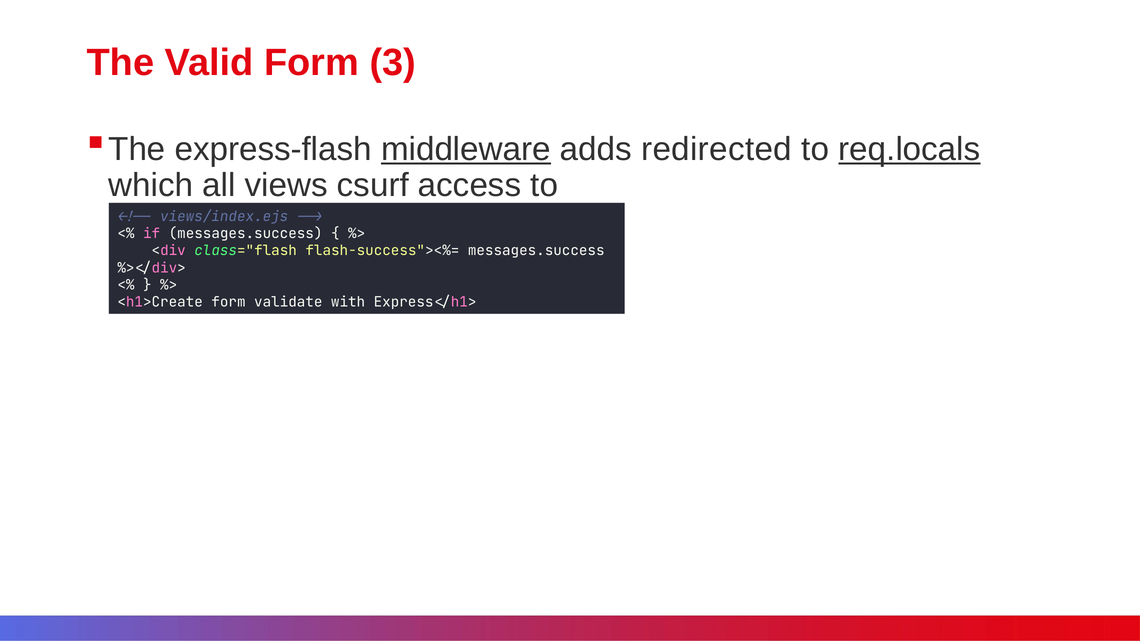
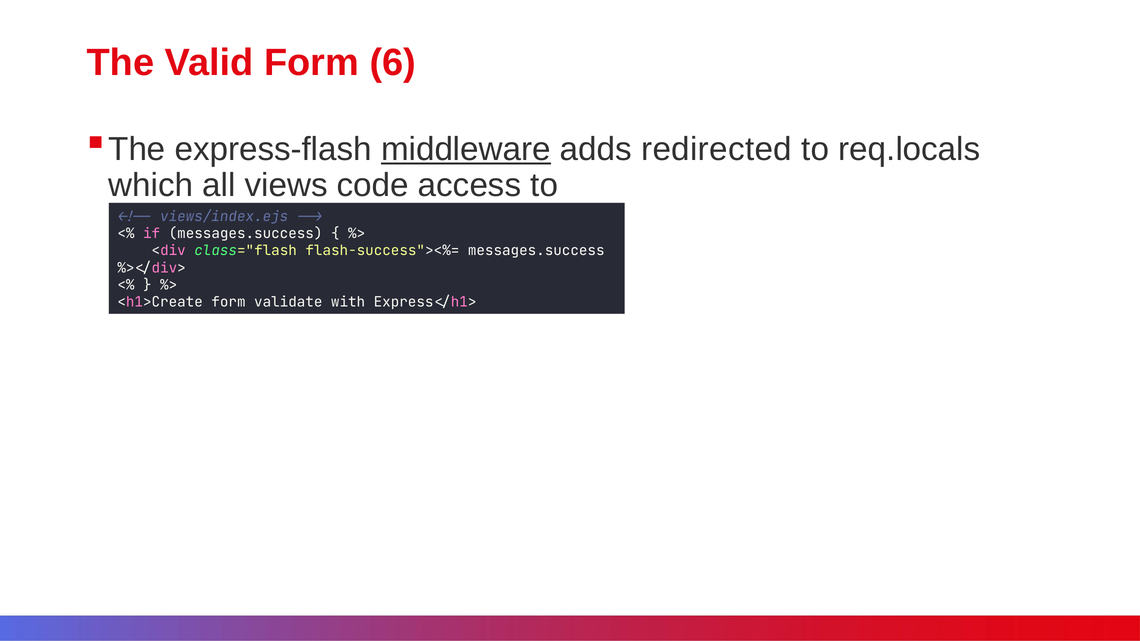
3: 3 -> 6 (393, 62)
req.locals underline: present -> none (909, 149)
csurf: csurf -> code (373, 185)
